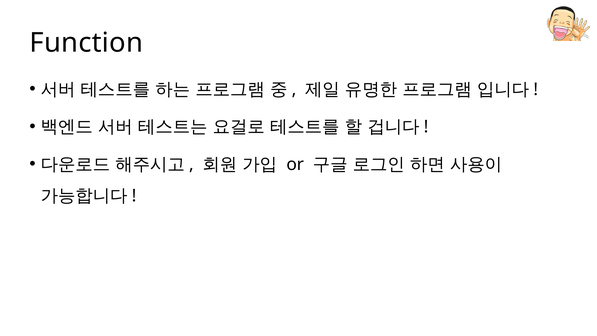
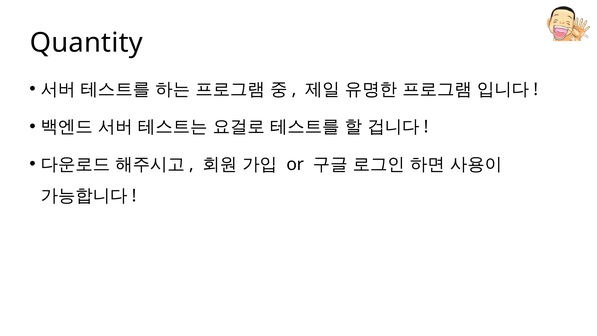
Function: Function -> Quantity (86, 43)
